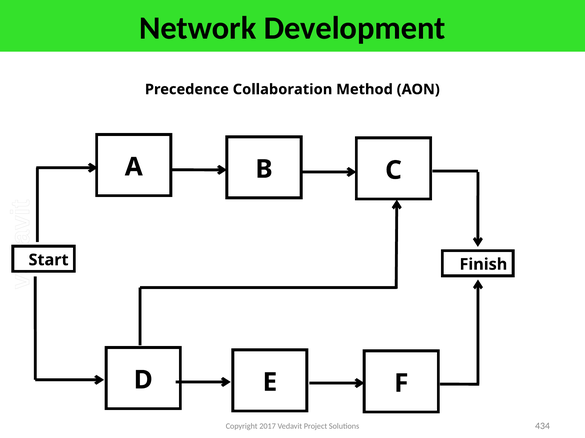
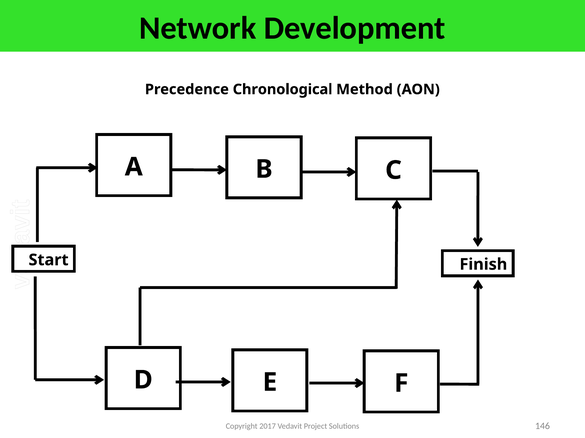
Collaboration: Collaboration -> Chronological (283, 90)
434: 434 -> 146 (542, 427)
